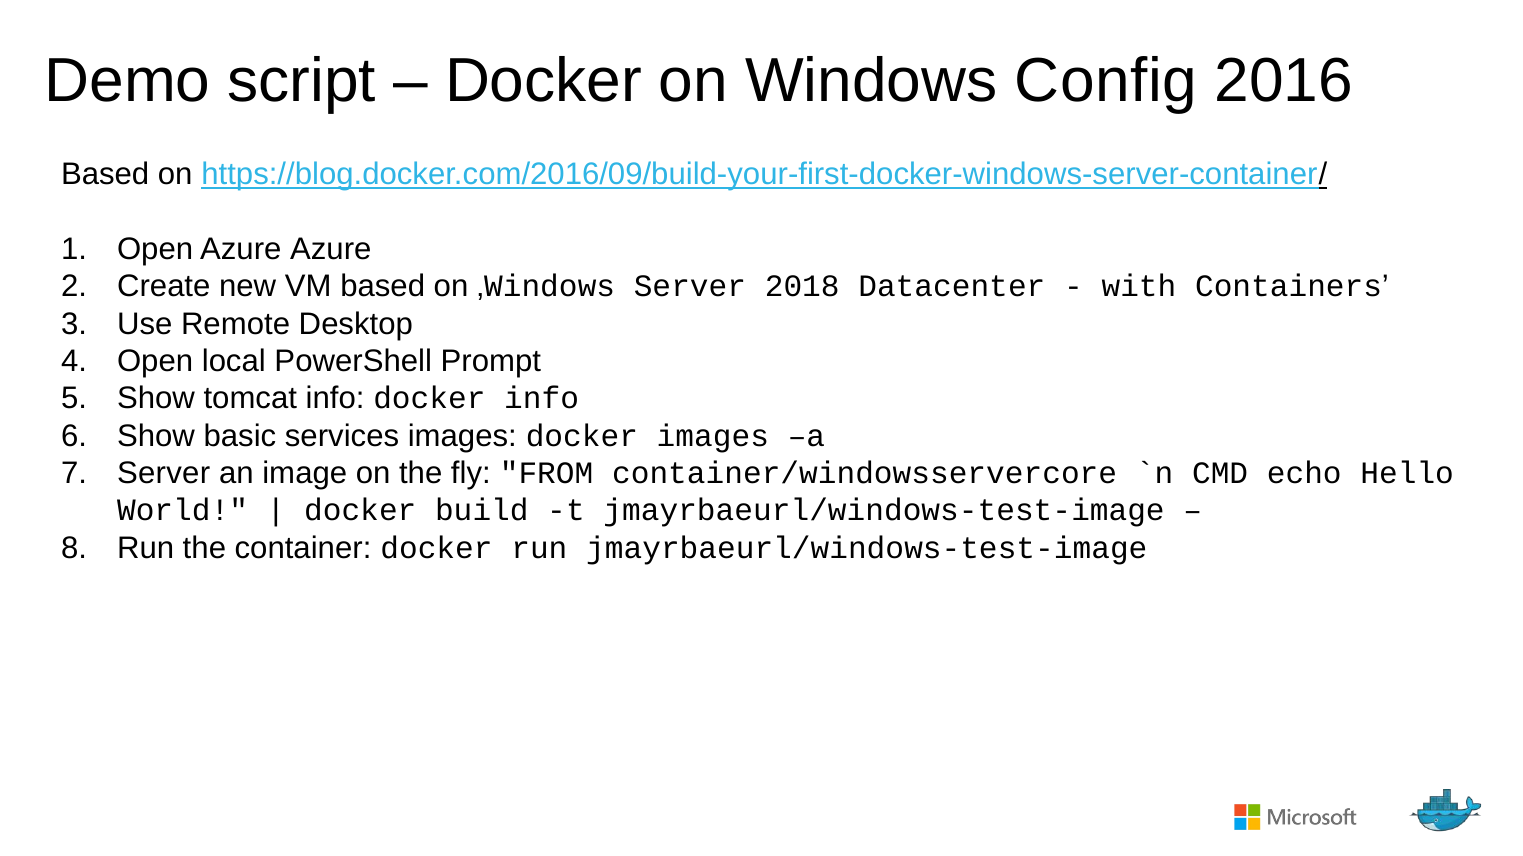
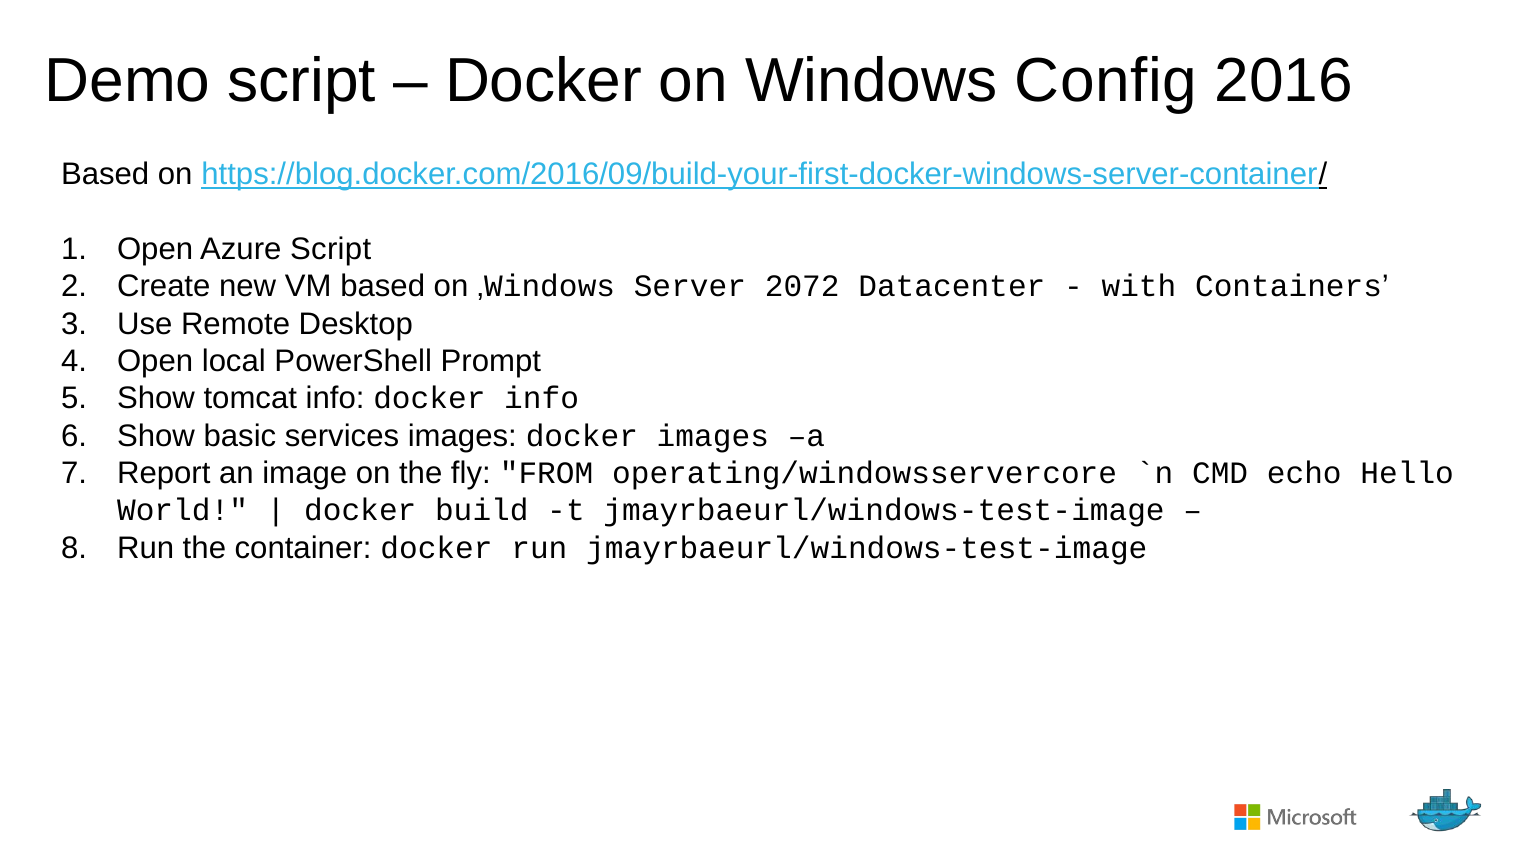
Azure Azure: Azure -> Script (331, 249)
2018: 2018 -> 2072 (802, 287)
Server: Server -> Report (164, 473)
container/windowsservercore: container/windowsservercore -> operating/windowsservercore (865, 473)
